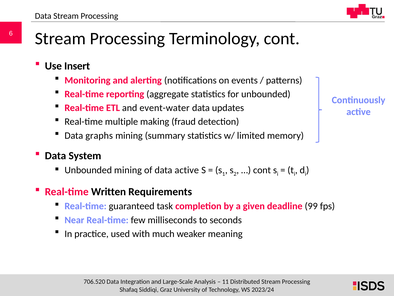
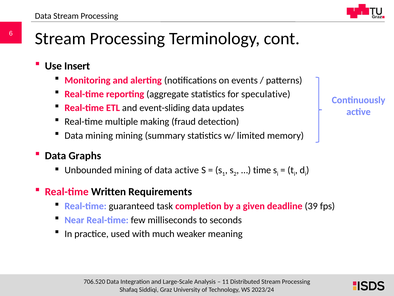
for unbounded: unbounded -> speculative (266, 94)
event-water: event-water -> event-sliding (165, 108)
Data graphs: graphs -> mining (99, 135)
System: System -> Graphs (85, 155)
cont: cont -> time (262, 170)
99: 99 -> 39 (311, 206)
